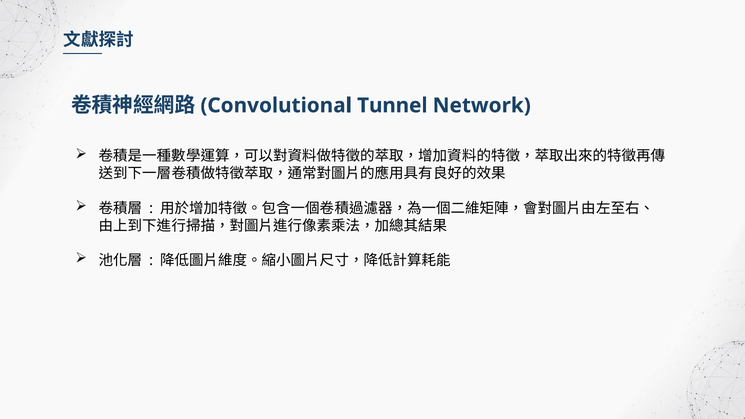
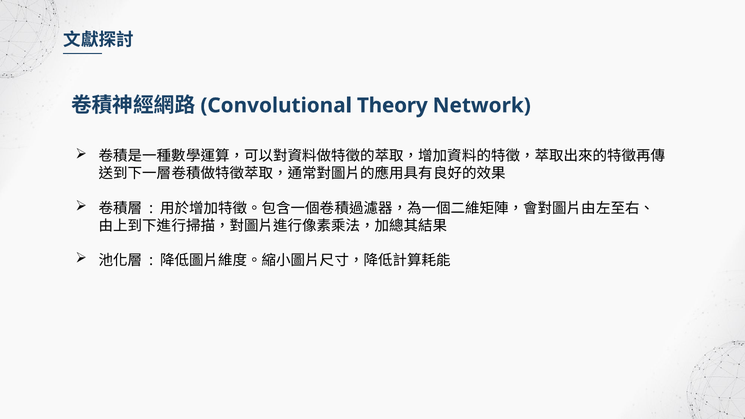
Tunnel: Tunnel -> Theory (392, 106)
